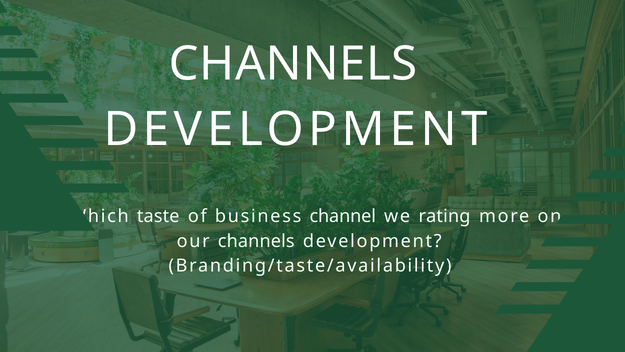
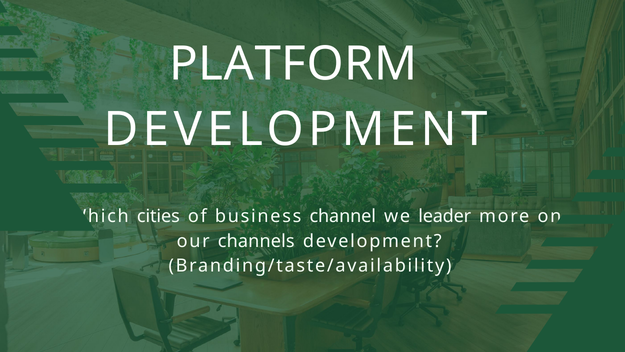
CHANNELS: CHANNELS -> PLATFORM (293, 64)
taste: taste -> cities (158, 216)
rating: rating -> leader (445, 216)
